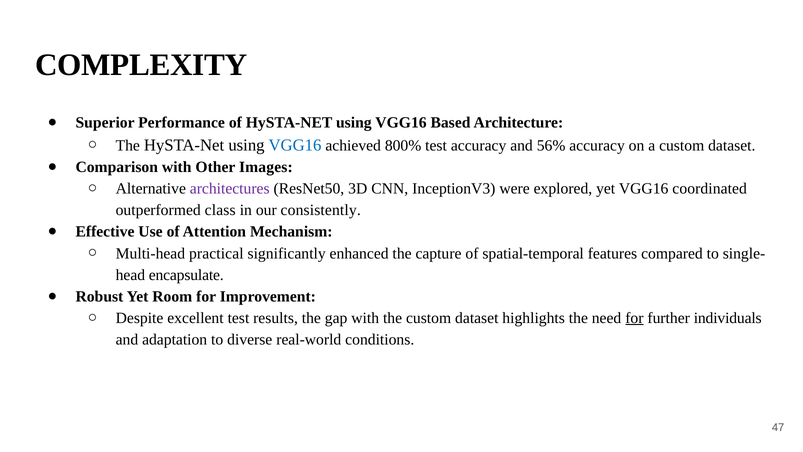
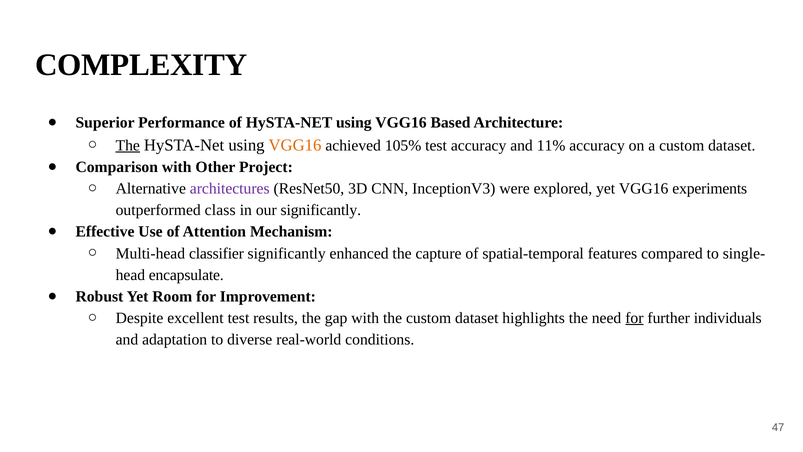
The underline: none -> present (128, 145)
VGG16 colour: blue -> orange (295, 145)
800%: 800% -> 105% (403, 145)
56%: 56% -> 11% (551, 145)
Images: Images -> Project (266, 167)
coordinated: coordinated -> experiments (710, 189)
our consistently: consistently -> significantly (321, 210)
practical: practical -> classifier (216, 253)
